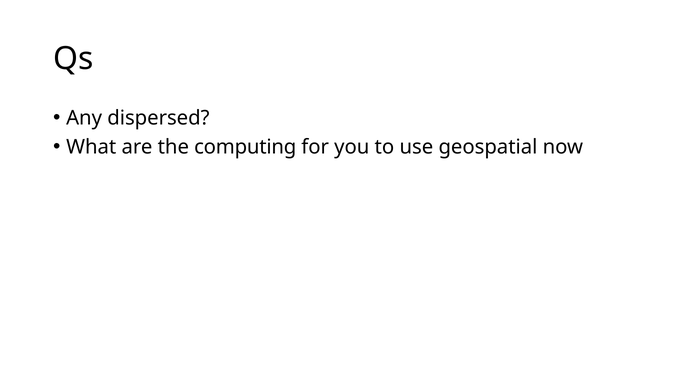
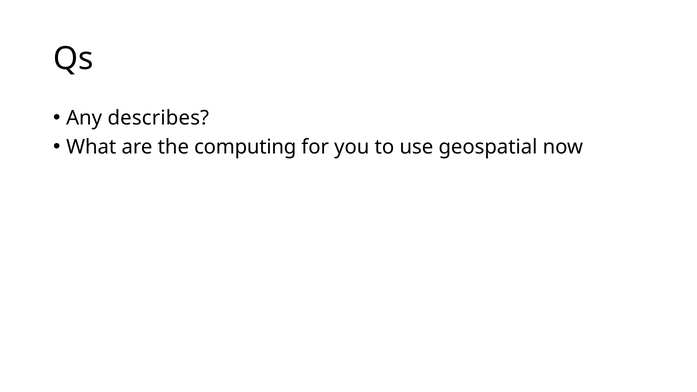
dispersed: dispersed -> describes (158, 118)
